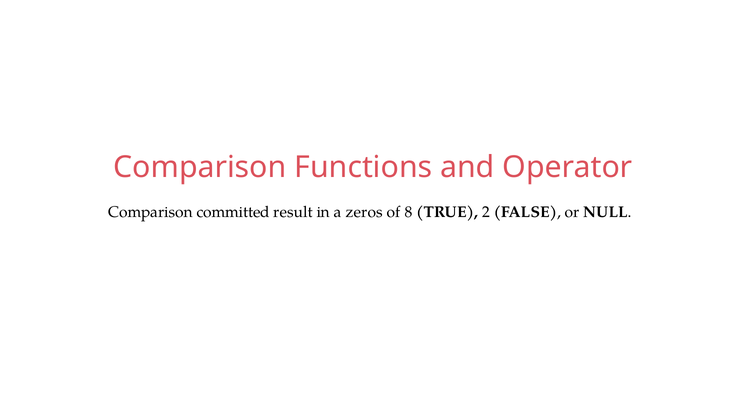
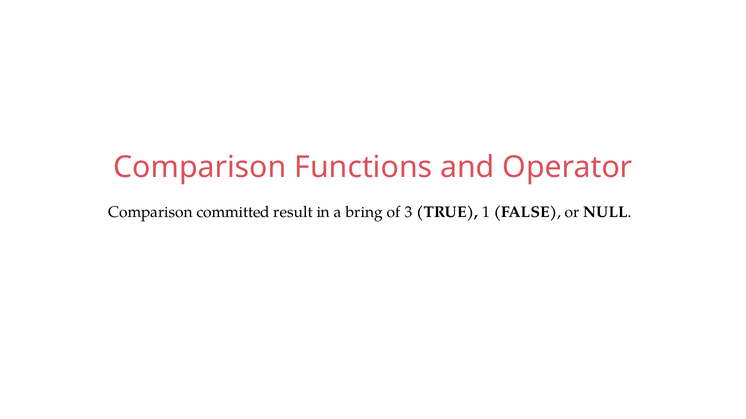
zeros: zeros -> bring (364, 212)
8: 8 -> 3 (408, 212)
2: 2 -> 1 (486, 212)
